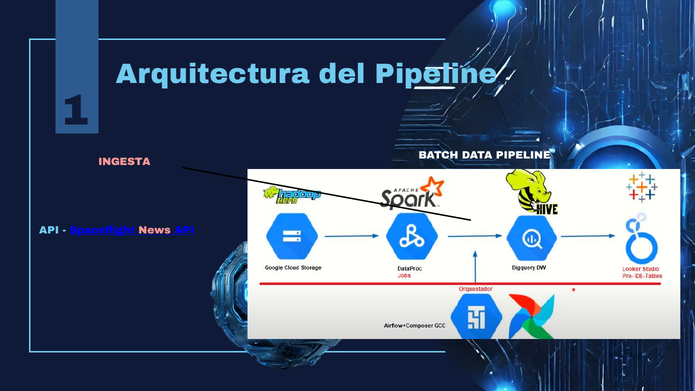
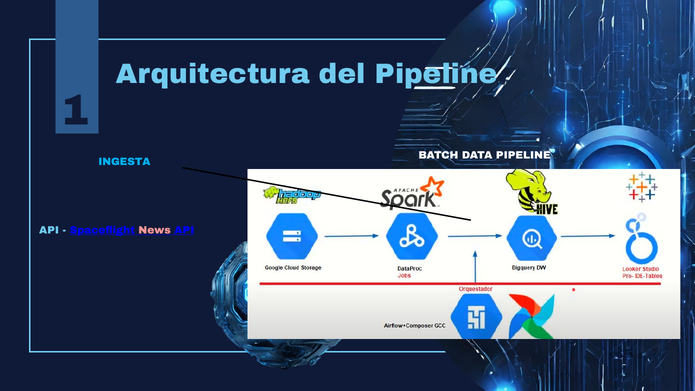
INGESTA colour: pink -> light blue (124, 162)
